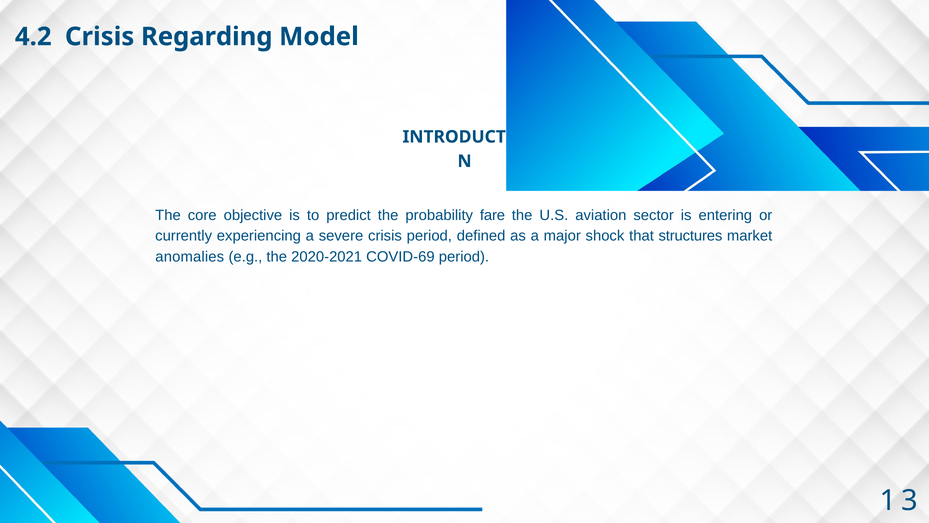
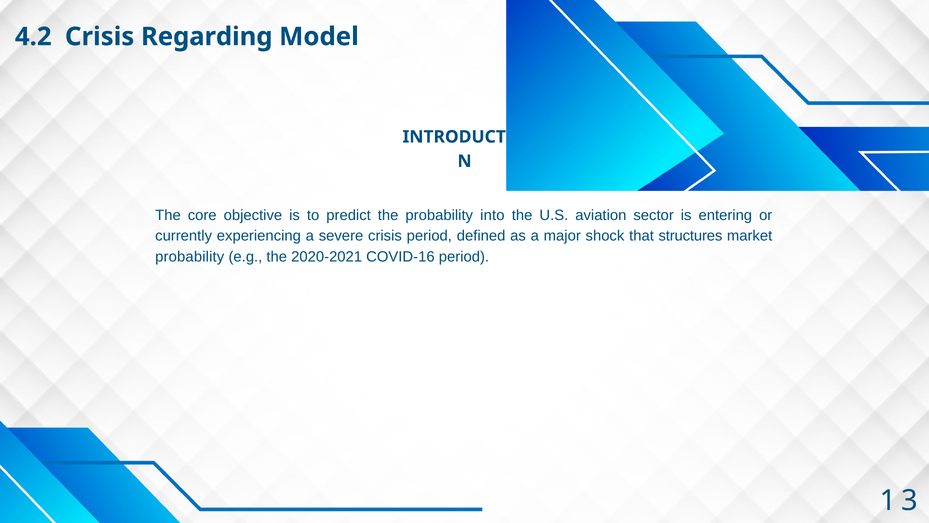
fare: fare -> into (492, 215)
anomalies: anomalies -> probability (190, 257)
COVID-69: COVID-69 -> COVID-16 (400, 257)
